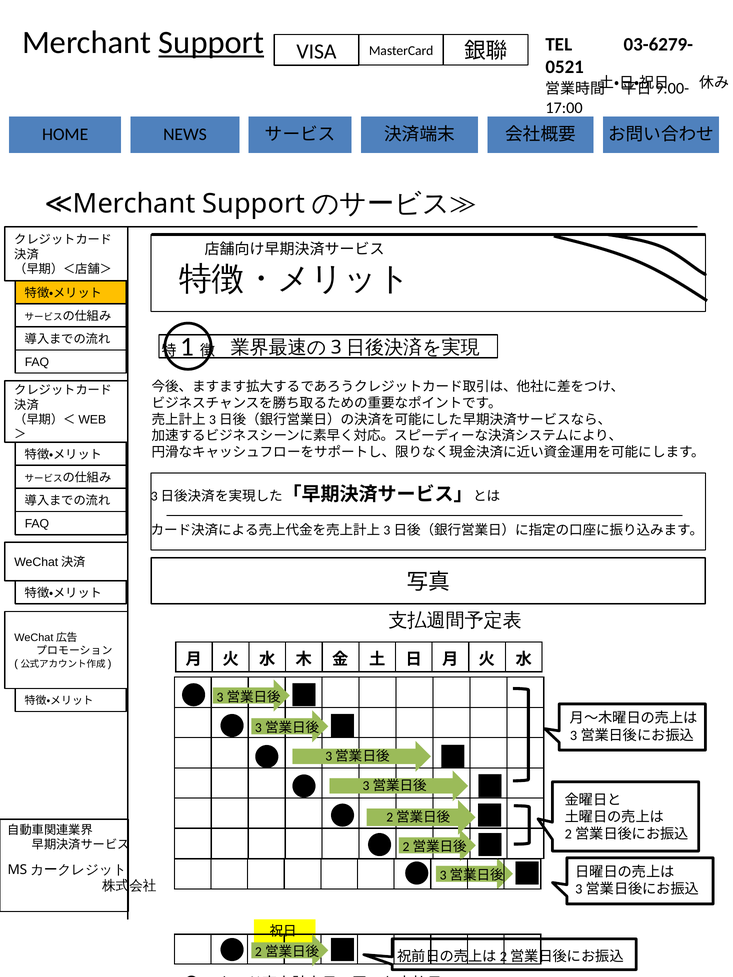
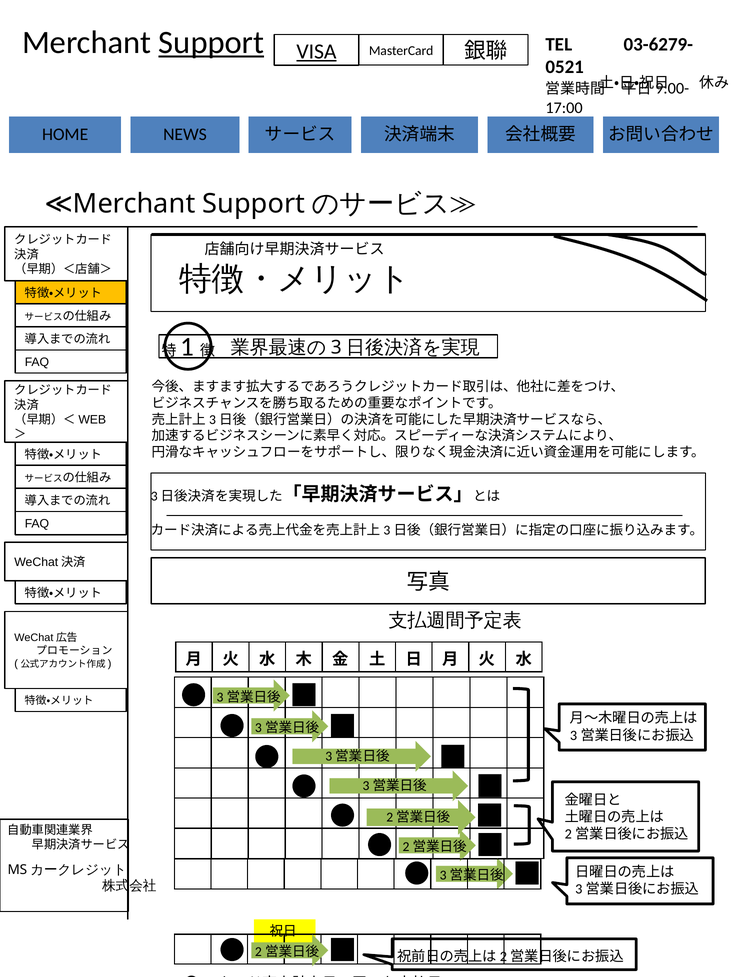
VISA underline: none -> present (316, 51)
